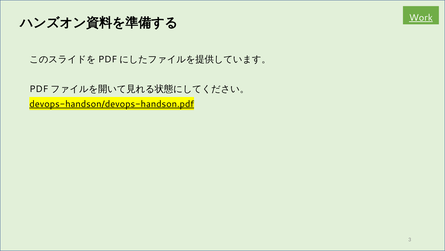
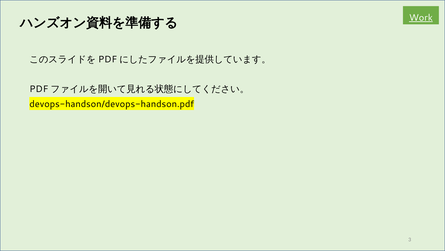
devops-handson/devops-handson.pdf underline: present -> none (112, 104)
